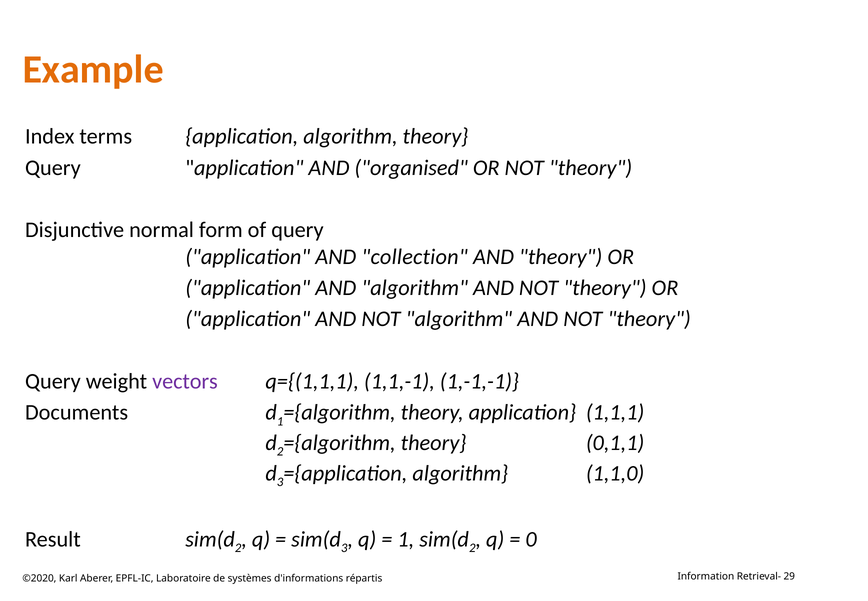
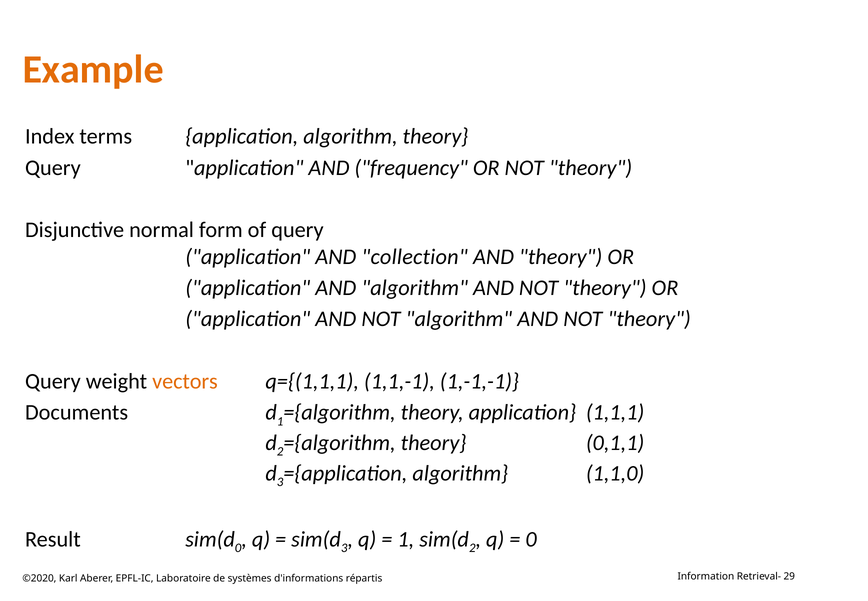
organised: organised -> frequency (411, 168)
vectors colour: purple -> orange (185, 381)
2: 2 -> 0 (238, 548)
